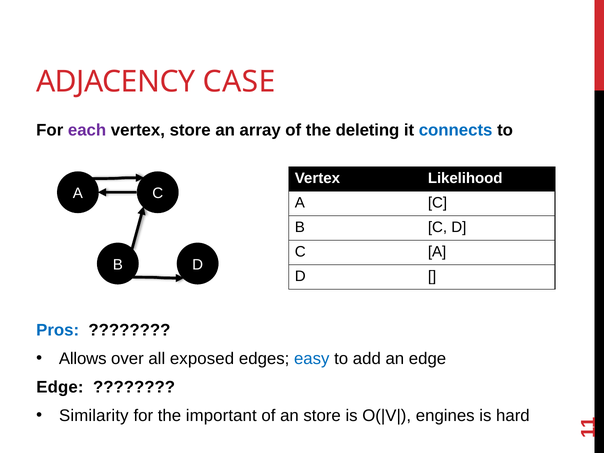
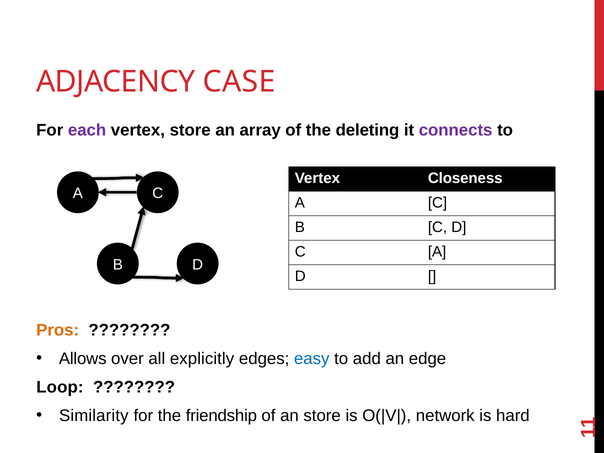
connects colour: blue -> purple (456, 130)
Likelihood: Likelihood -> Closeness (465, 178)
Pros colour: blue -> orange (58, 330)
exposed: exposed -> explicitly (202, 359)
Edge: Edge -> Loop (60, 387)
important: important -> friendship (221, 416)
engines: engines -> network (445, 416)
